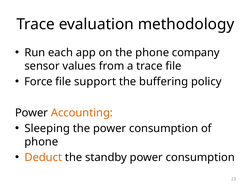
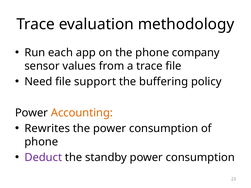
Force: Force -> Need (38, 82)
Sleeping: Sleeping -> Rewrites (47, 129)
Deduct colour: orange -> purple (43, 158)
